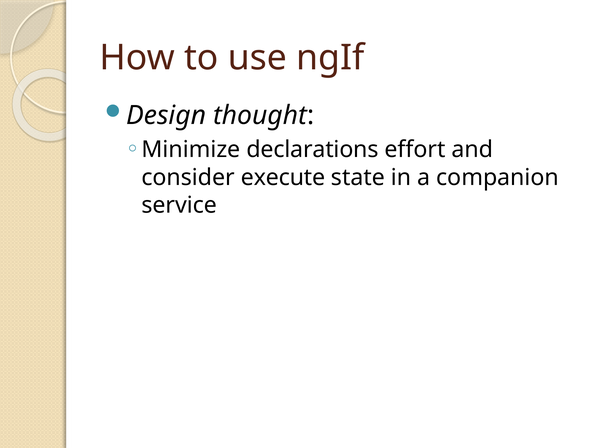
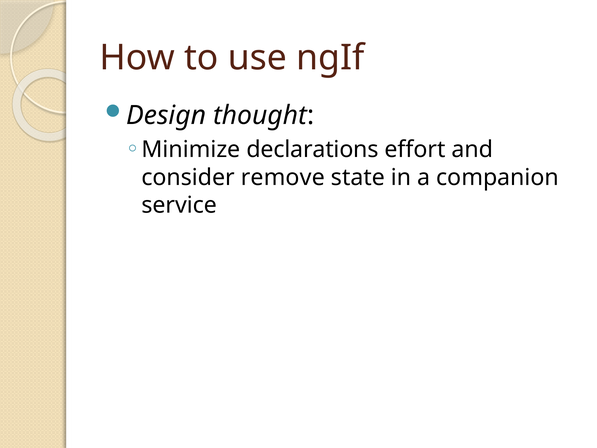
execute: execute -> remove (283, 177)
